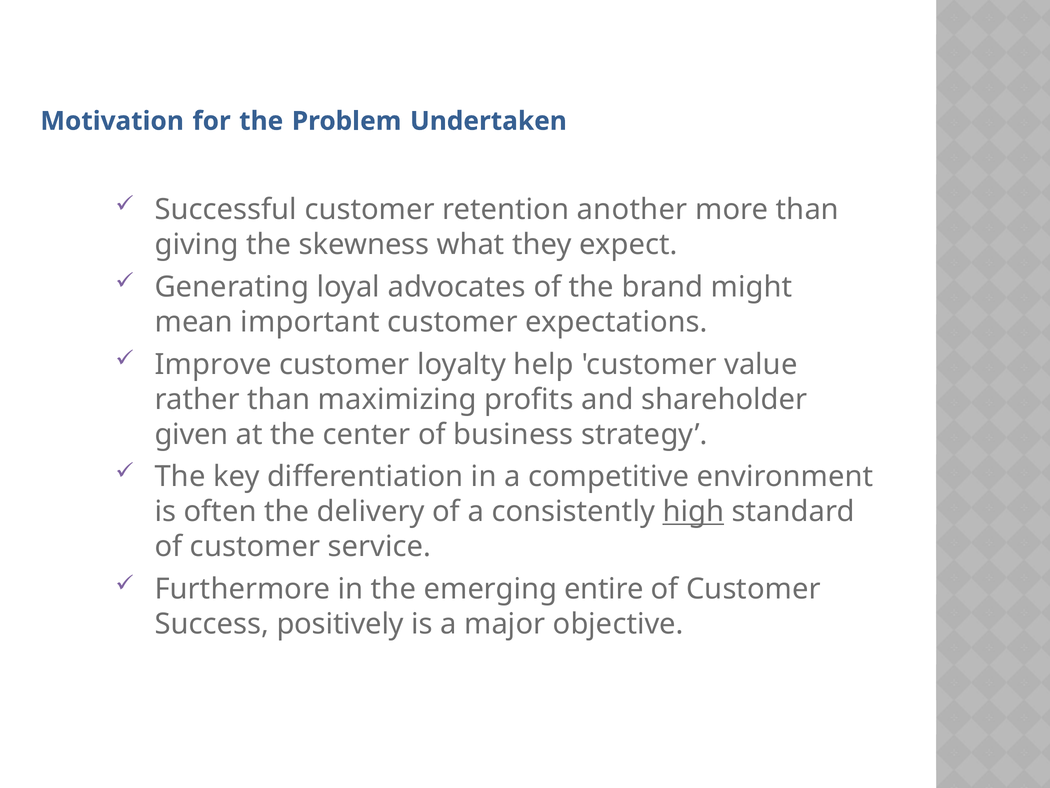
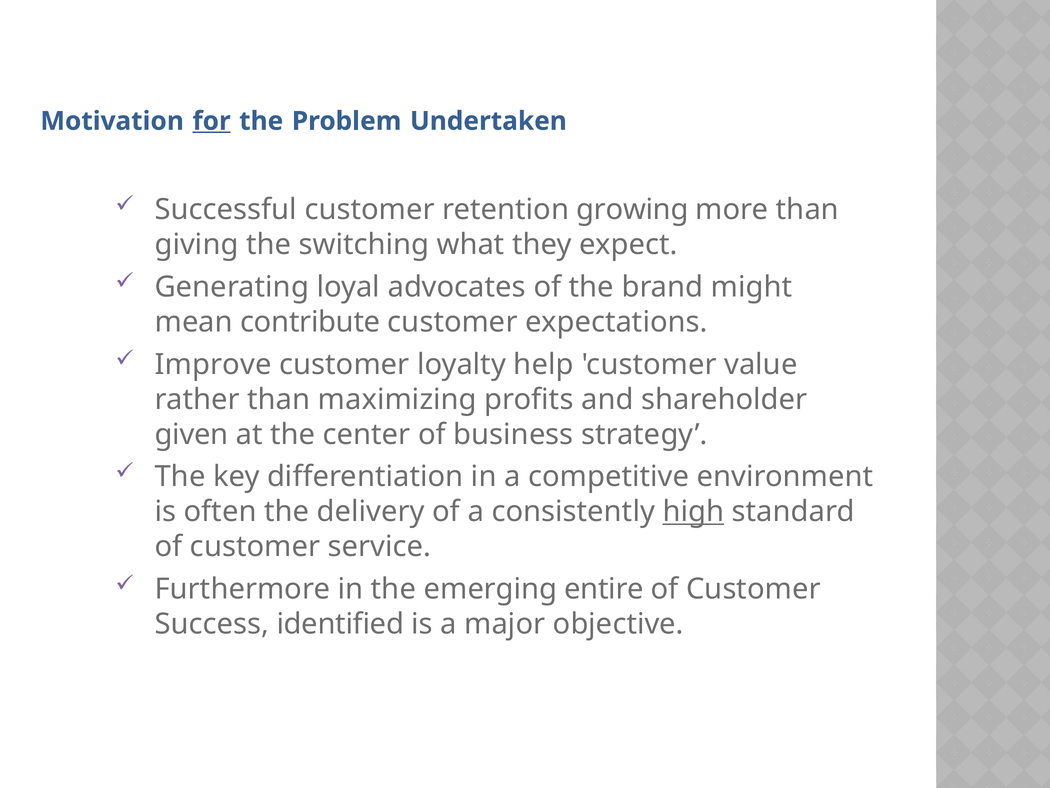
for underline: none -> present (212, 121)
another: another -> growing (632, 210)
skewness: skewness -> switching (364, 245)
important: important -> contribute (310, 322)
positively: positively -> identified (340, 624)
